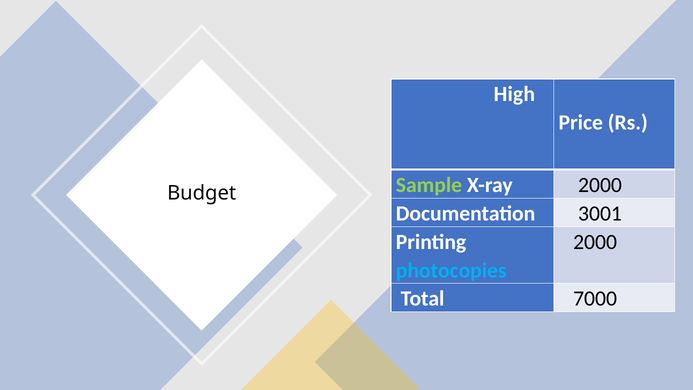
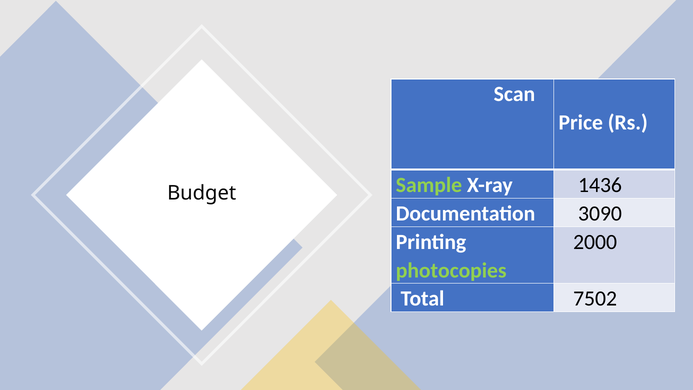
High: High -> Scan (514, 94)
X-ray 2000: 2000 -> 1436 (600, 185)
3001: 3001 -> 3090 (600, 213)
photocopies colour: light blue -> light green (451, 270)
7000: 7000 -> 7502 (595, 299)
